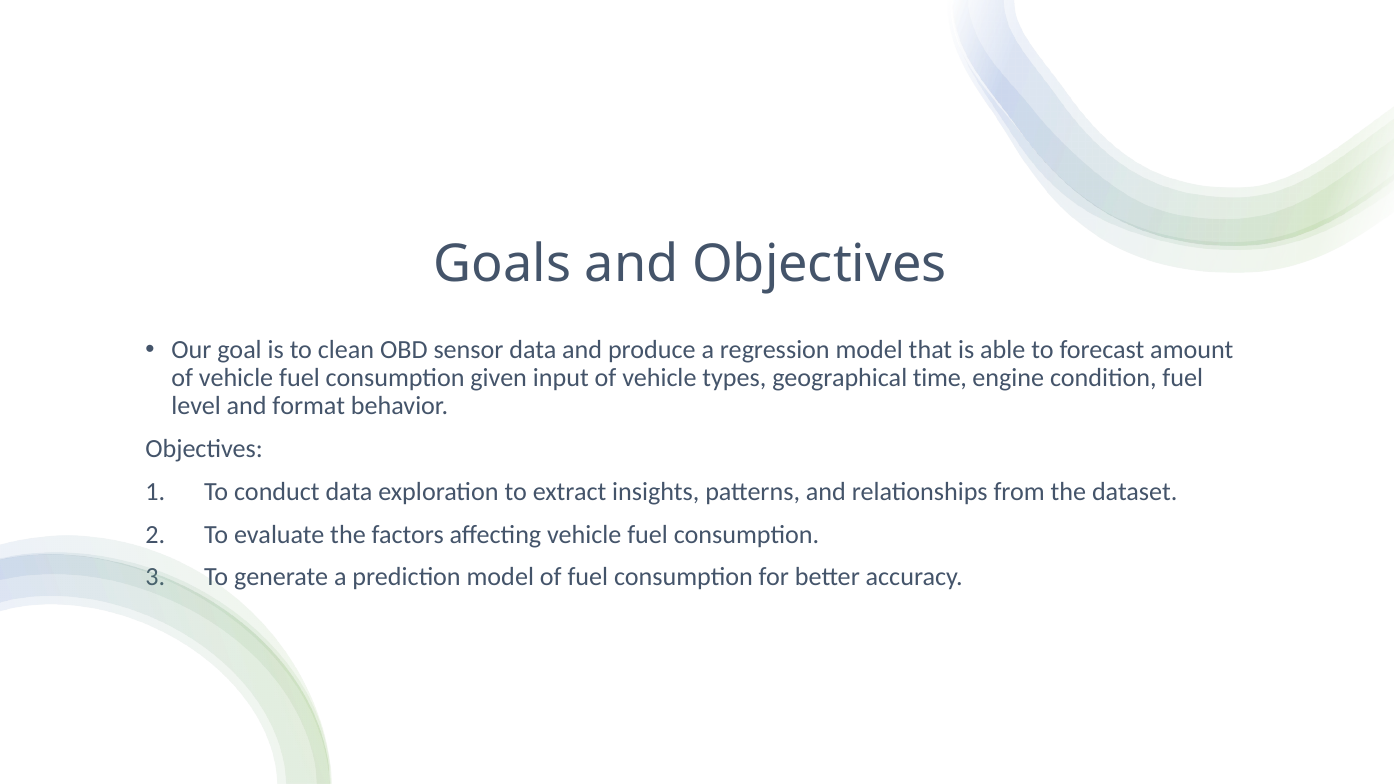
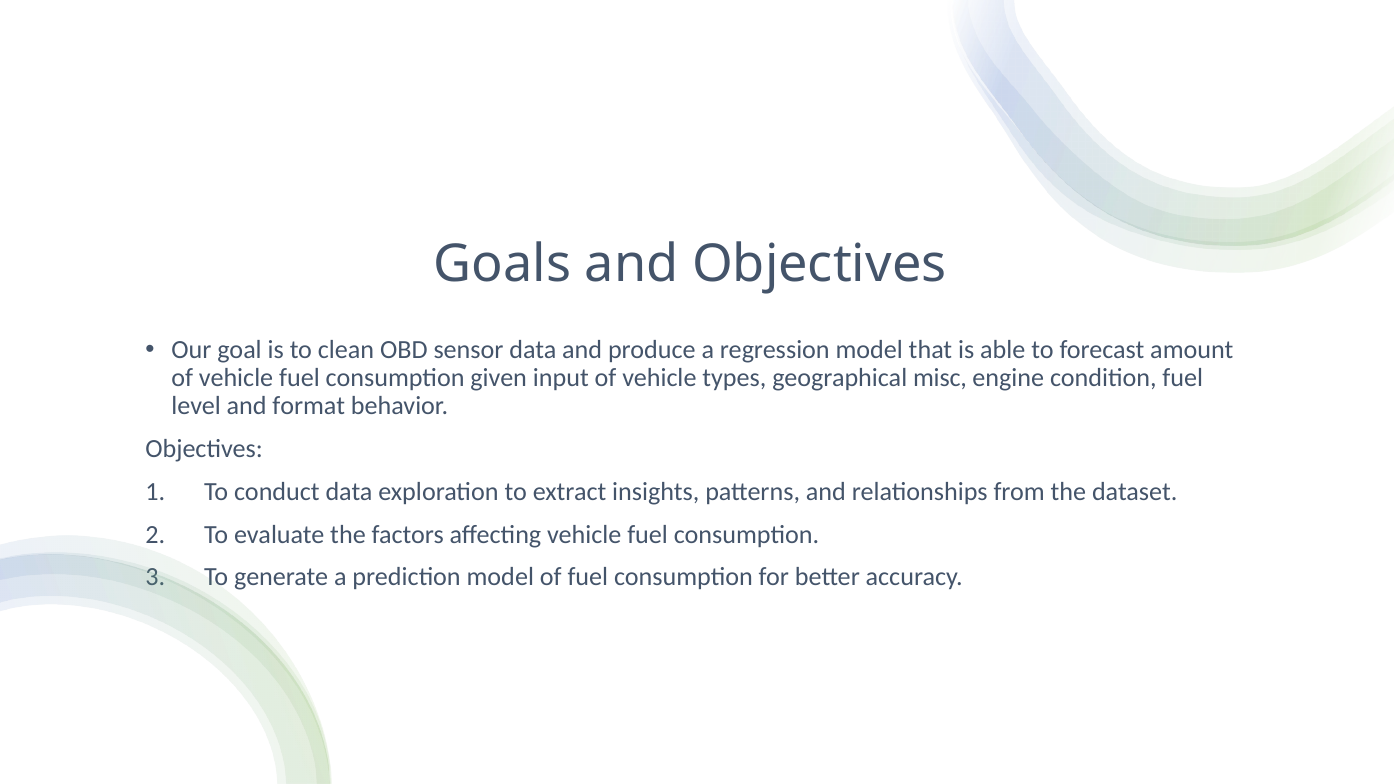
time: time -> misc (940, 378)
